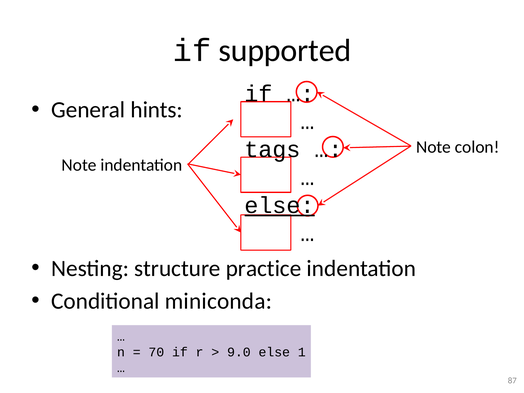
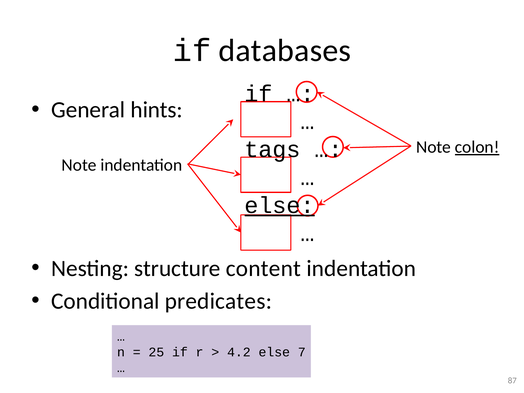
supported: supported -> databases (285, 51)
colon underline: none -> present (477, 147)
practice: practice -> content (263, 268)
miniconda: miniconda -> predicates (218, 301)
70: 70 -> 25 (156, 352)
9.0: 9.0 -> 4.2 (239, 352)
1: 1 -> 7 (302, 352)
